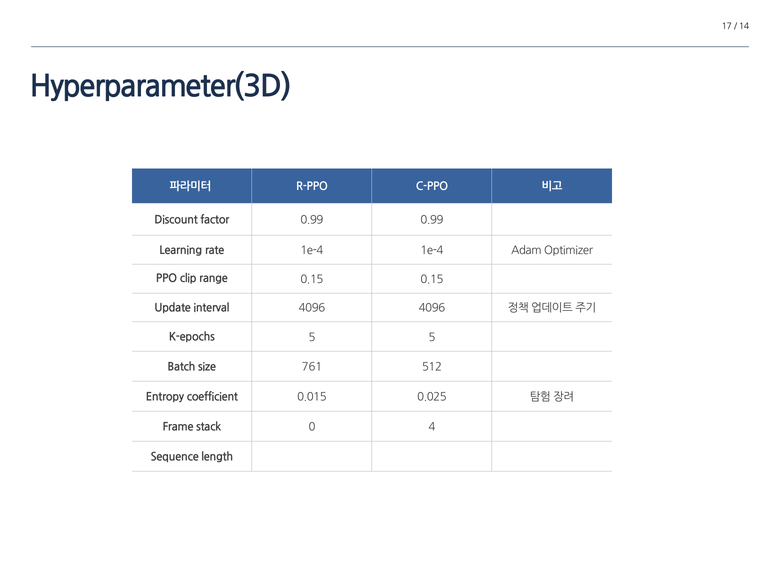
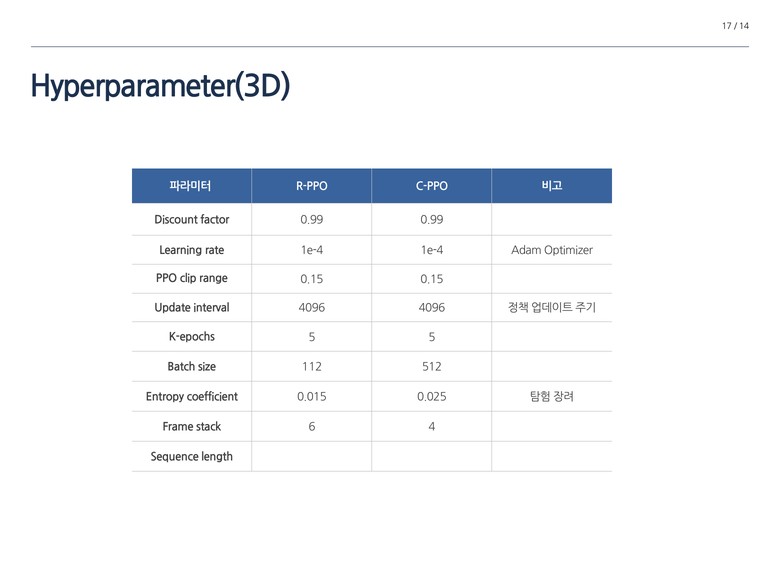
761: 761 -> 112 (312, 368)
0: 0 -> 6 (312, 428)
